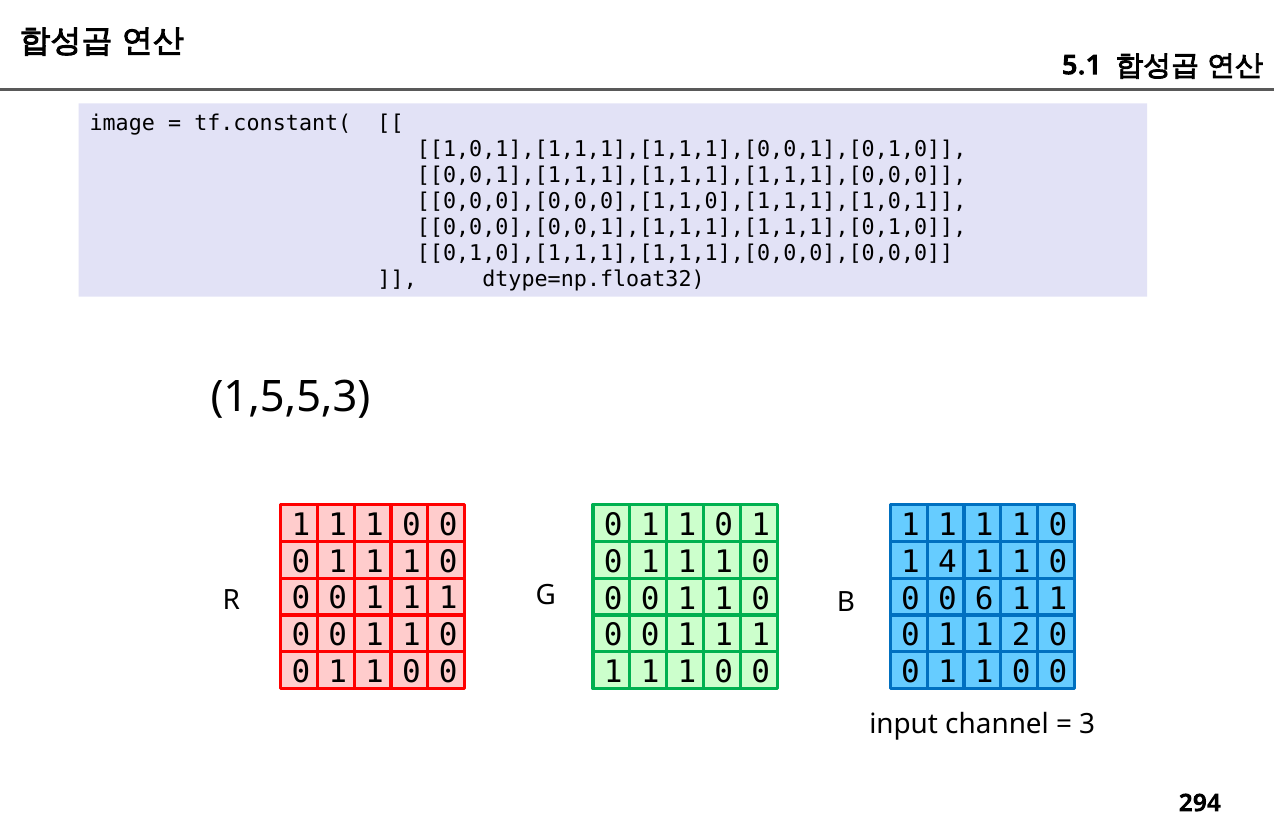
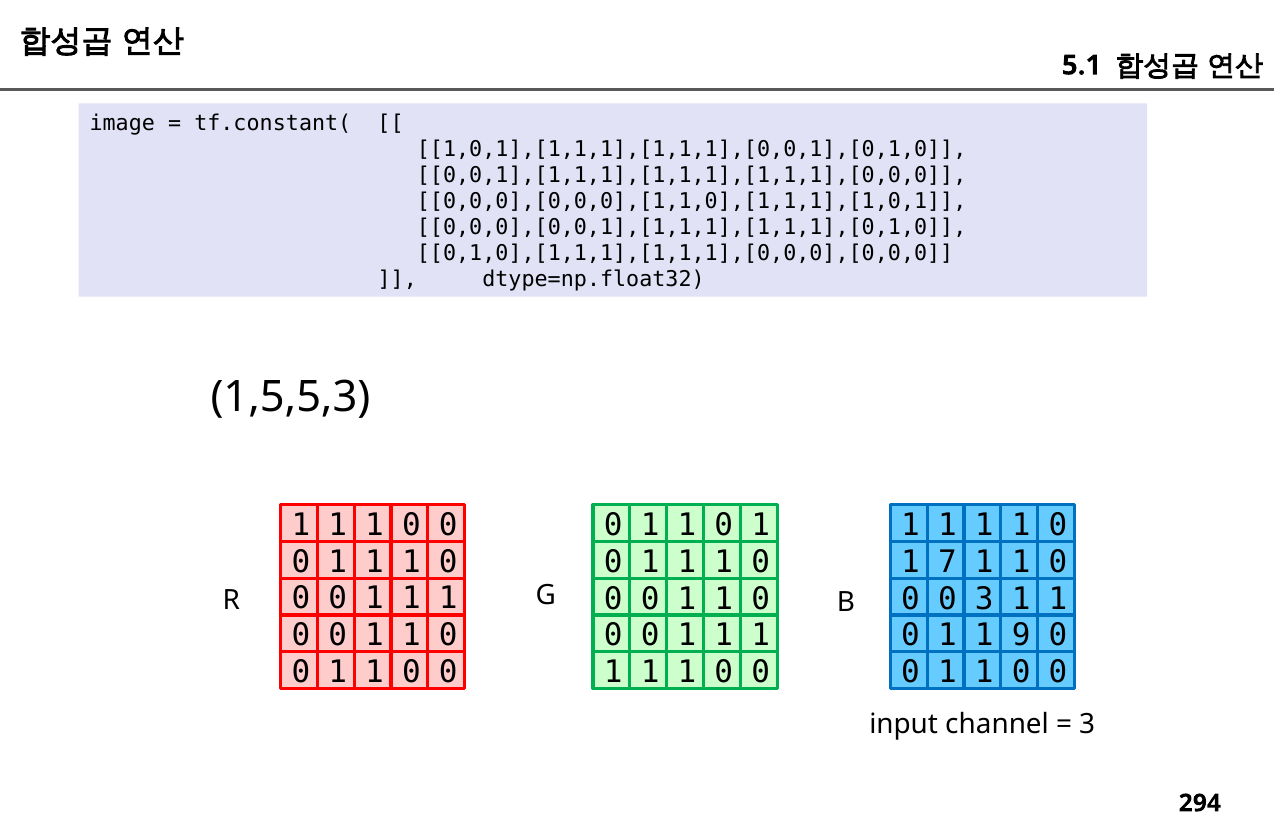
4: 4 -> 7 (947, 562)
0 6: 6 -> 3 (984, 599)
2: 2 -> 9 (1021, 635)
